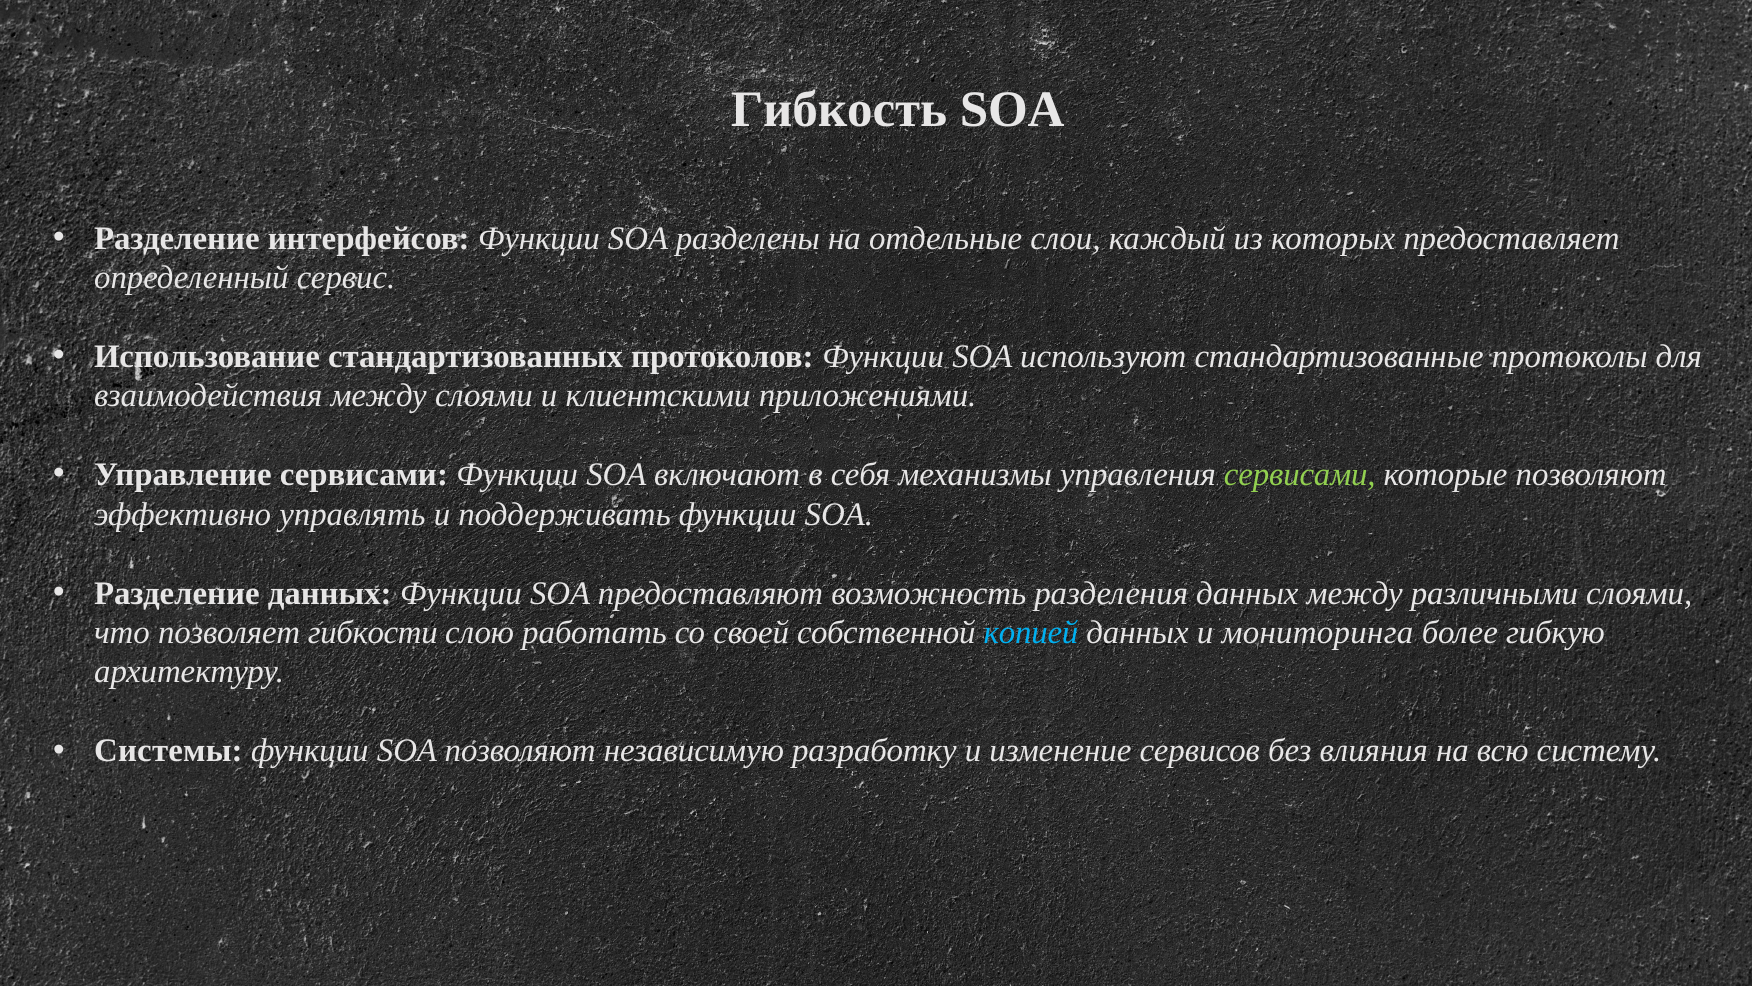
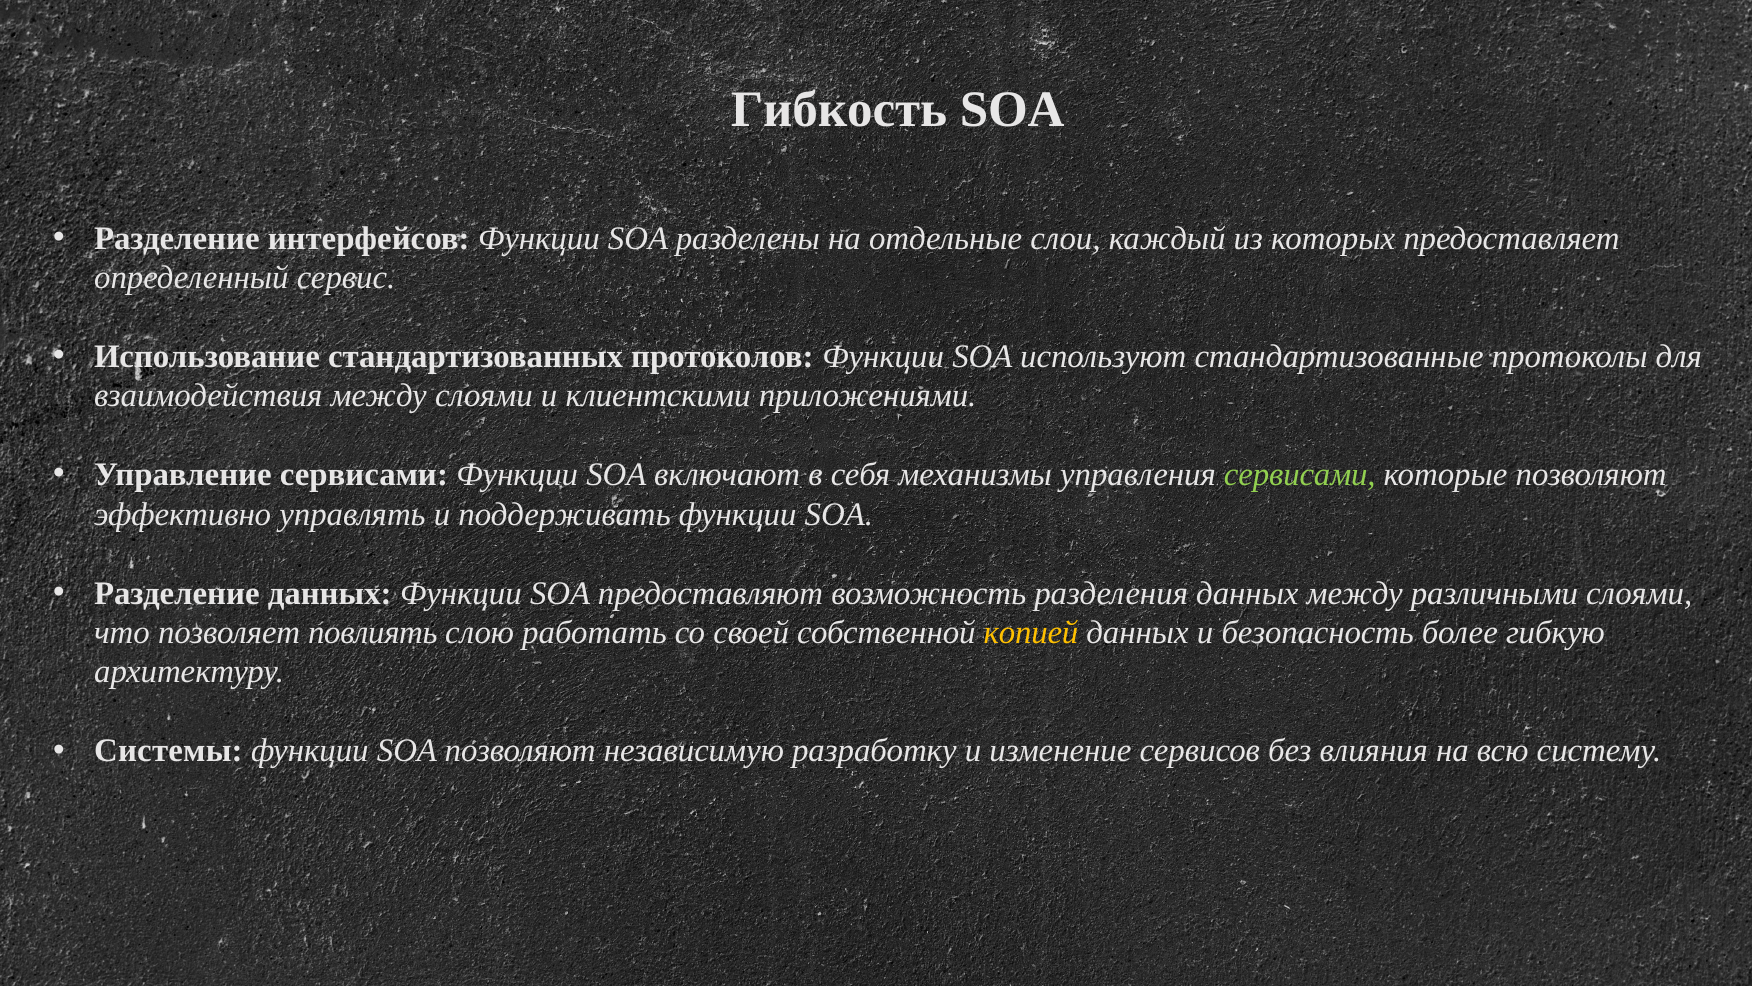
гибкости: гибкости -> повлиять (373, 632)
копией colour: light blue -> yellow (1031, 632)
мониторинга: мониторинга -> безопасность (1318, 632)
